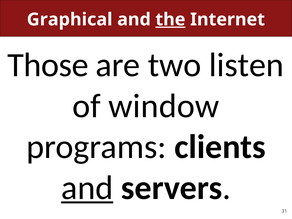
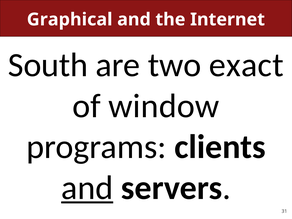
the underline: present -> none (170, 19)
Those: Those -> South (48, 65)
listen: listen -> exact (246, 65)
